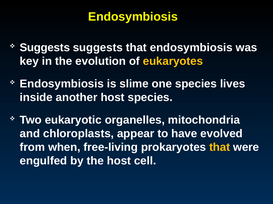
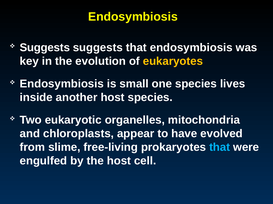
slime: slime -> small (134, 84)
when: when -> slime (64, 148)
that colour: yellow -> light blue (220, 148)
